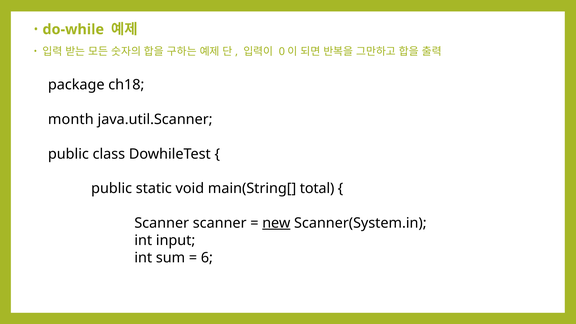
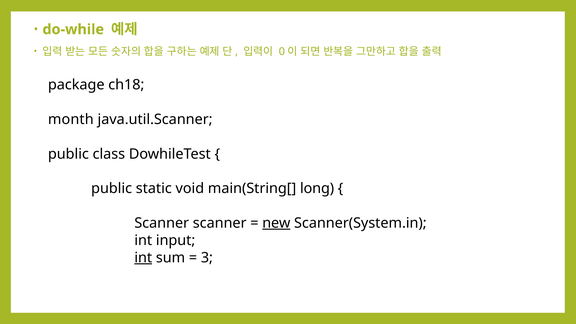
total: total -> long (317, 189)
int underline: none -> present (143, 258)
6: 6 -> 3 (207, 258)
